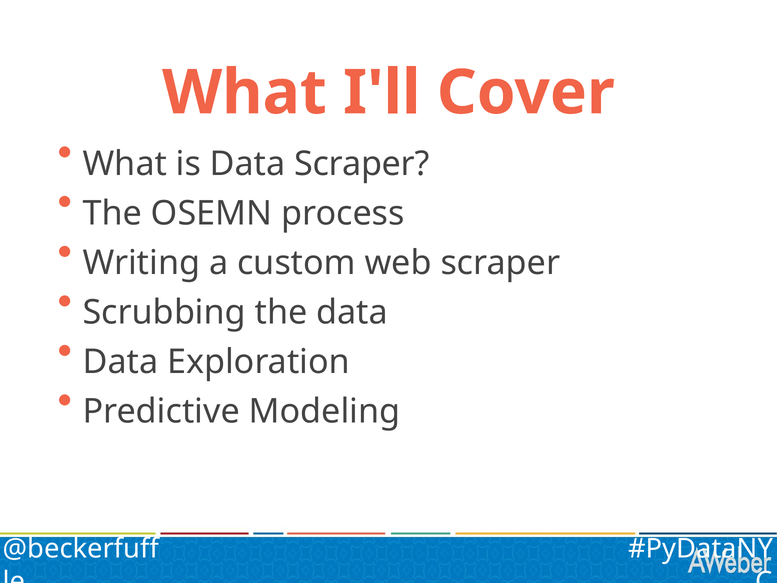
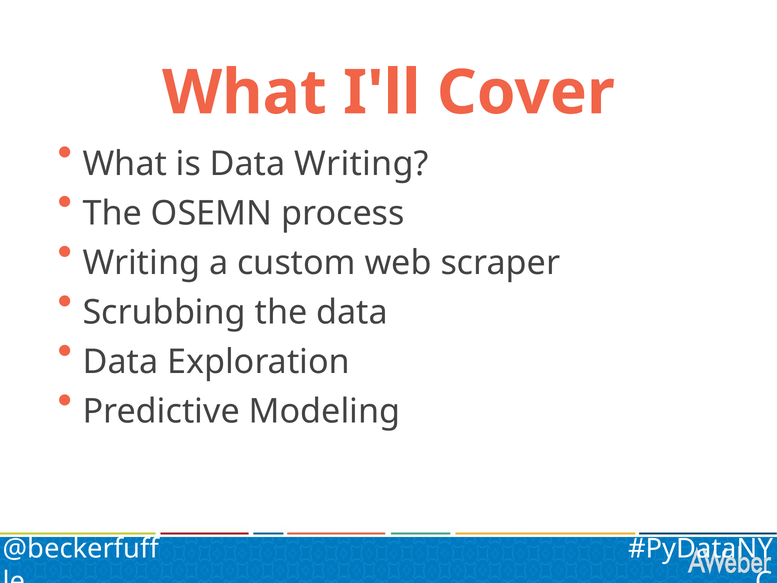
Data Scraper: Scraper -> Writing (362, 164)
